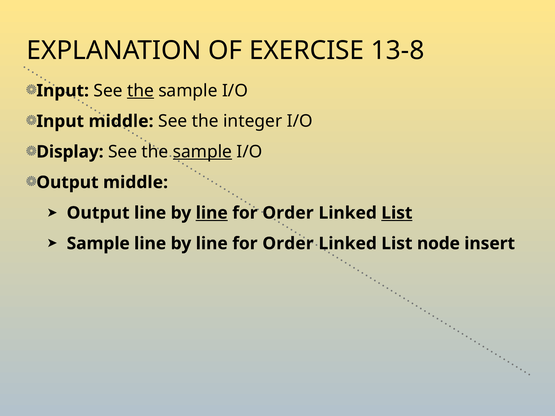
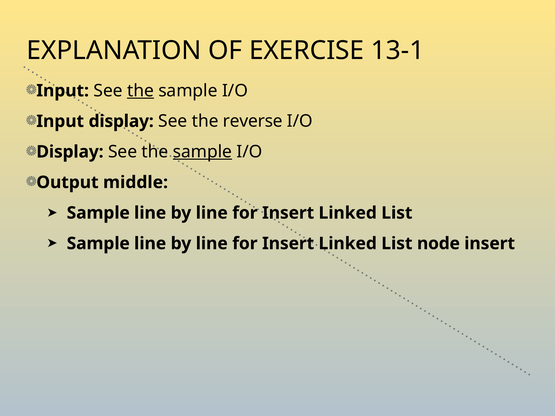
13-8: 13-8 -> 13-1 (398, 51)
Input middle: middle -> display (121, 121)
integer: integer -> reverse (253, 121)
Output: Output -> Sample (98, 213)
line underline: present -> none (212, 213)
Order: Order -> Insert (288, 213)
List underline: present -> none (397, 213)
Order: Order -> Insert (288, 244)
